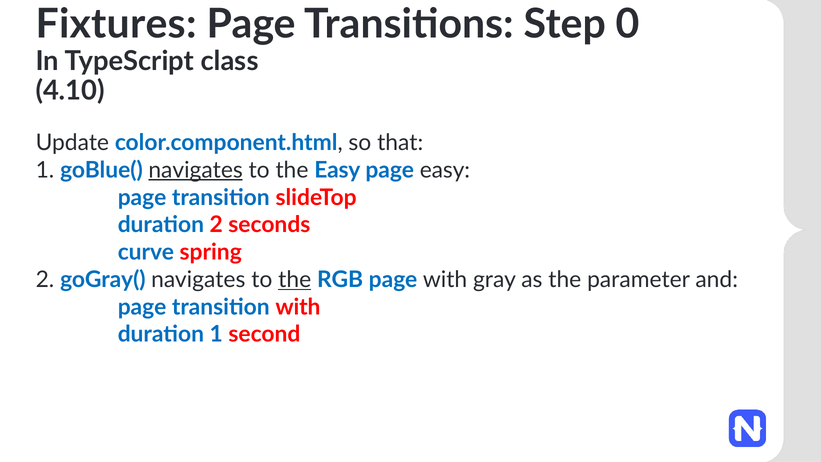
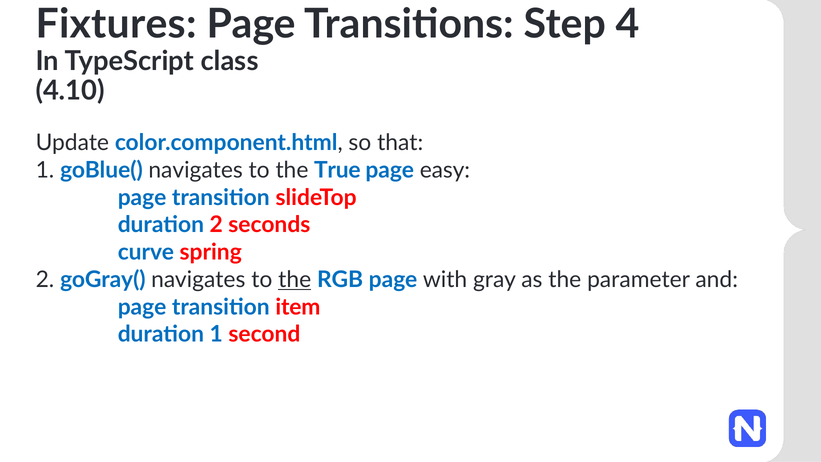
0: 0 -> 4 (628, 24)
navigates underline: present -> none (196, 170)
the Easy: Easy -> True (337, 170)
transition with: with -> item (298, 307)
